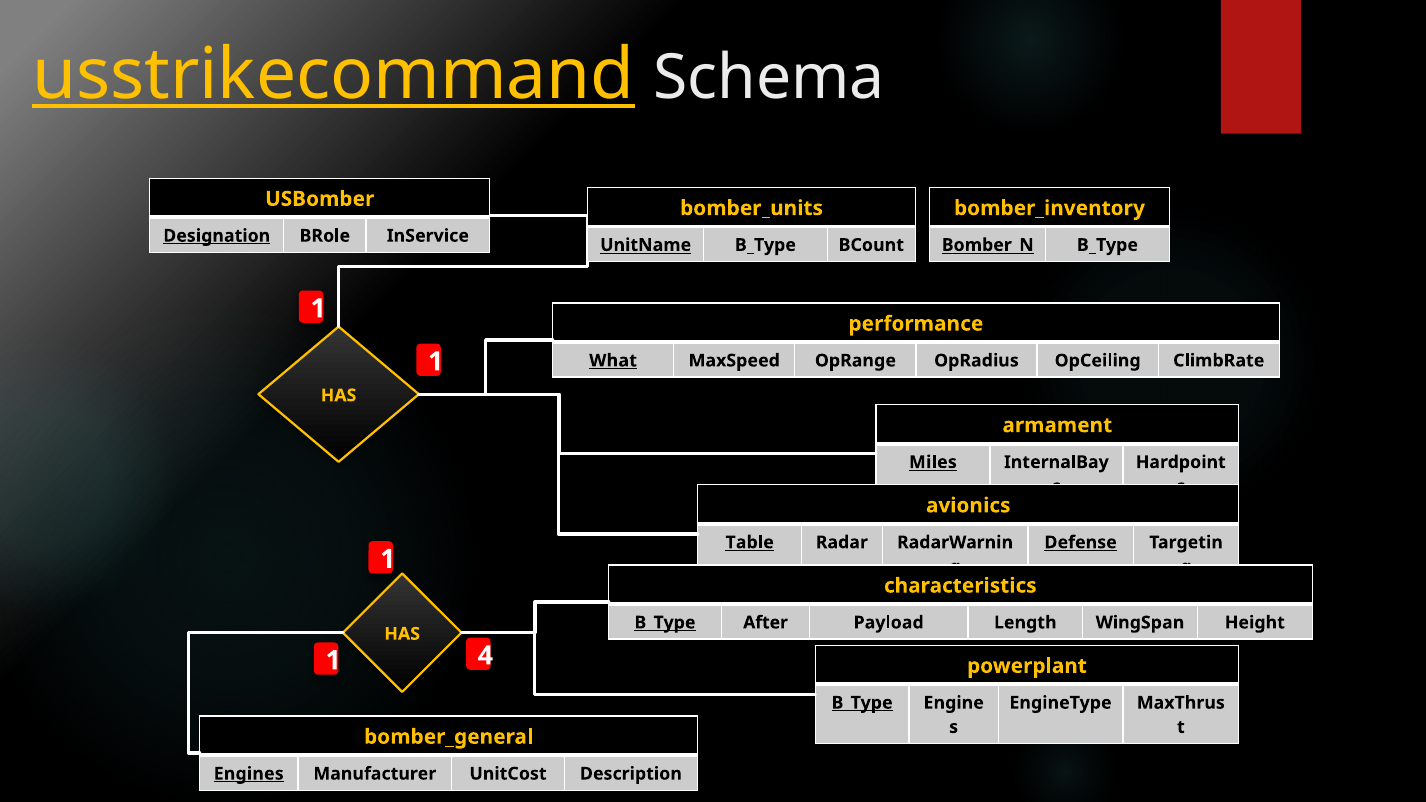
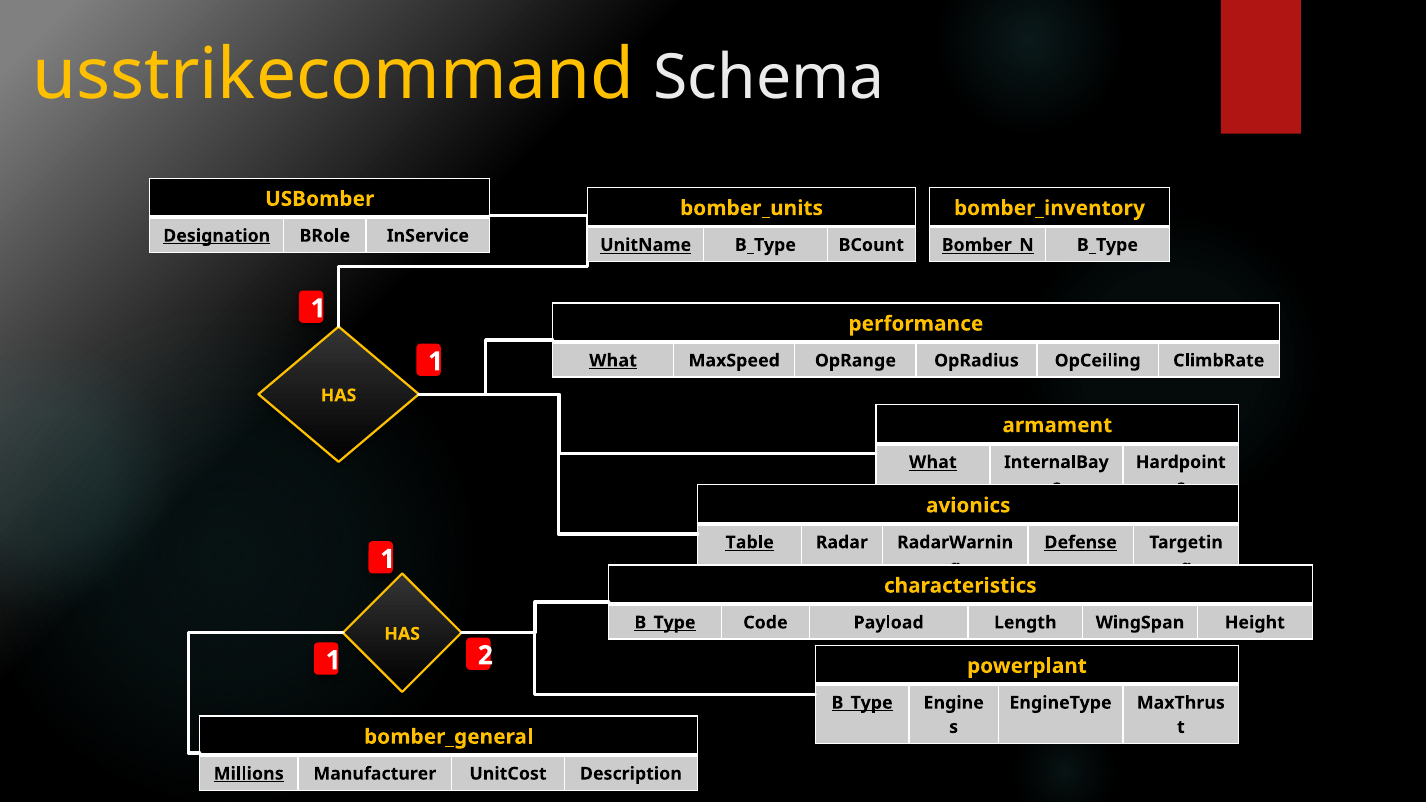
usstrikecommand underline: present -> none (333, 75)
Miles: Miles -> What (933, 462)
After: After -> Code (765, 623)
4: 4 -> 2 (485, 656)
Engines: Engines -> Millions (249, 774)
